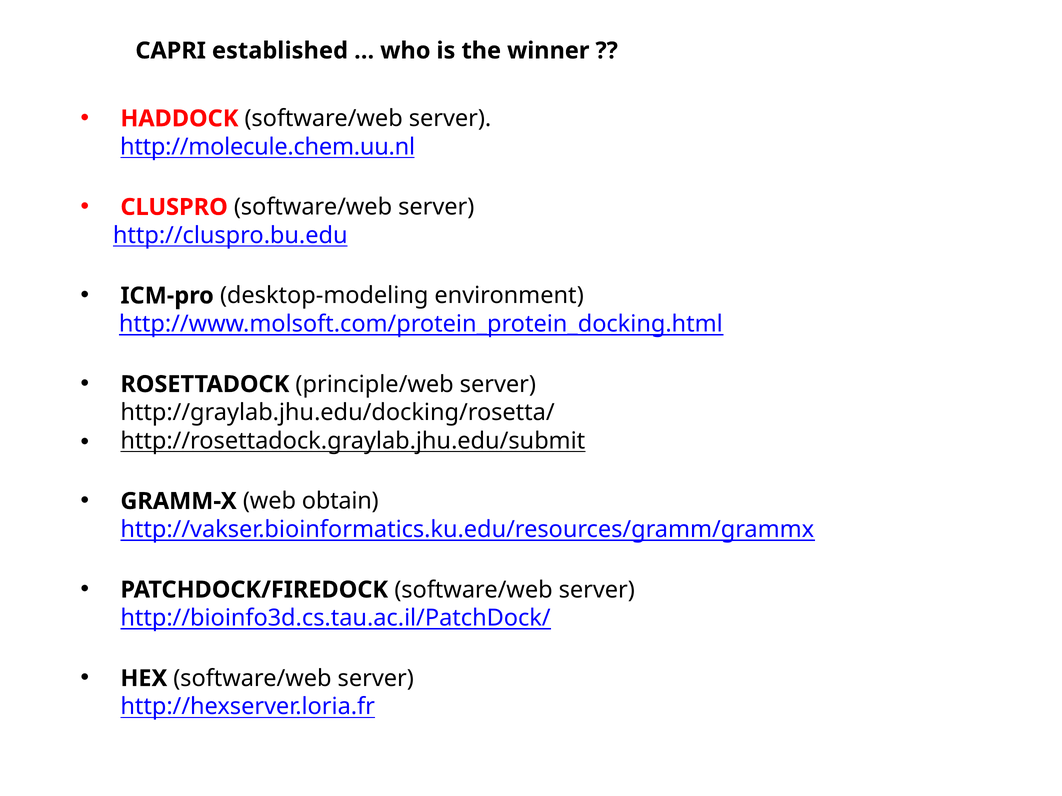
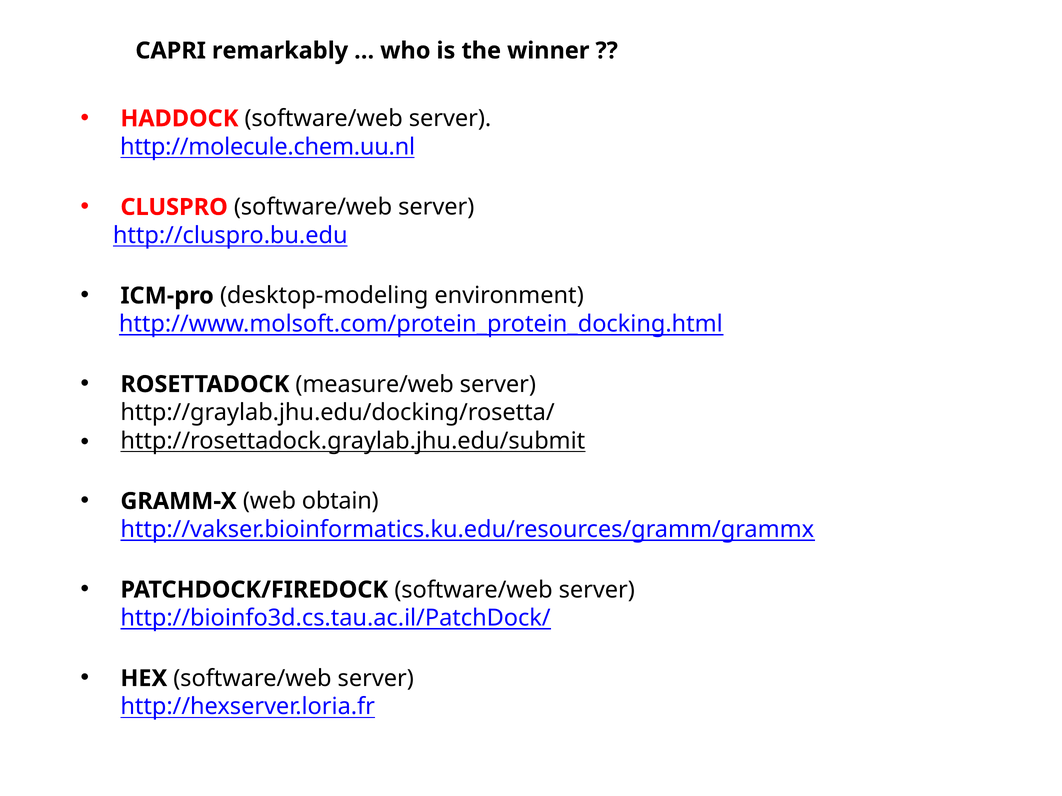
established: established -> remarkably (280, 51)
principle/web: principle/web -> measure/web (375, 385)
